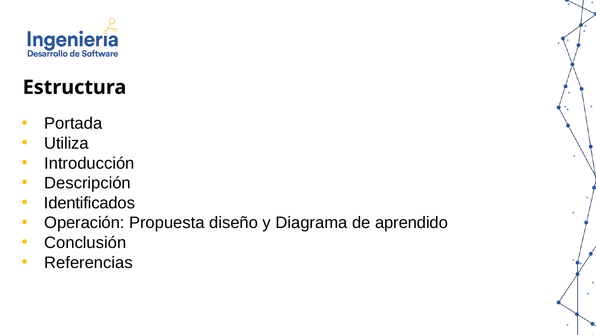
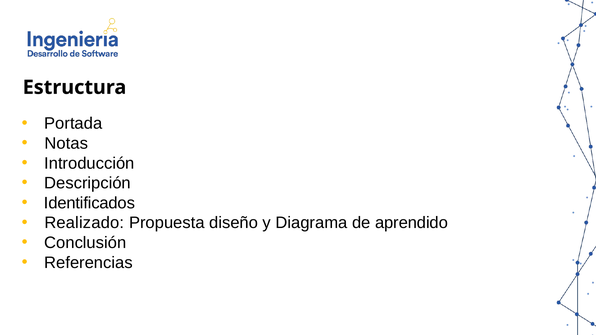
Utiliza: Utiliza -> Notas (66, 143)
Operación: Operación -> Realizado (84, 223)
